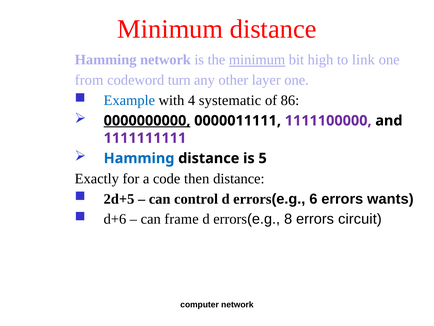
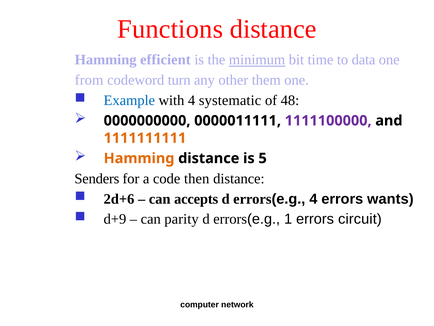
Minimum: Minimum -> Functions (170, 29)
Hamming network: network -> efficient (165, 60)
high: high -> time (320, 60)
link: link -> data (364, 60)
layer: layer -> them (266, 80)
86: 86 -> 48 (290, 100)
0000000000 underline: present -> none (147, 121)
1111111111 colour: purple -> orange (145, 138)
Hamming colour: blue -> orange (139, 158)
Exactly: Exactly -> Senders (97, 178)
2d+5: 2d+5 -> 2d+6 (119, 199)
control: control -> accepts (196, 199)
errors(e.g 6: 6 -> 4 (313, 199)
d+6: d+6 -> d+9 (115, 219)
frame: frame -> parity (182, 219)
8: 8 -> 1 (288, 219)
